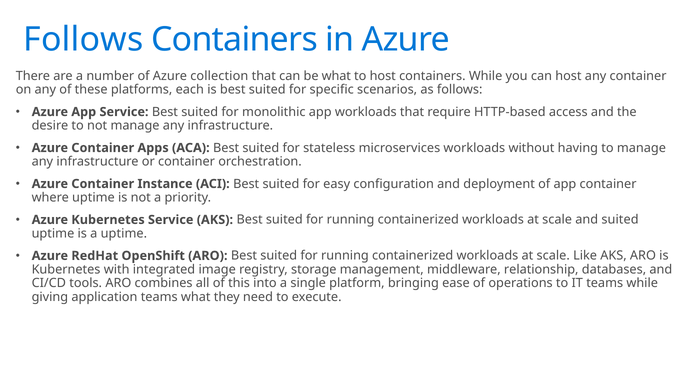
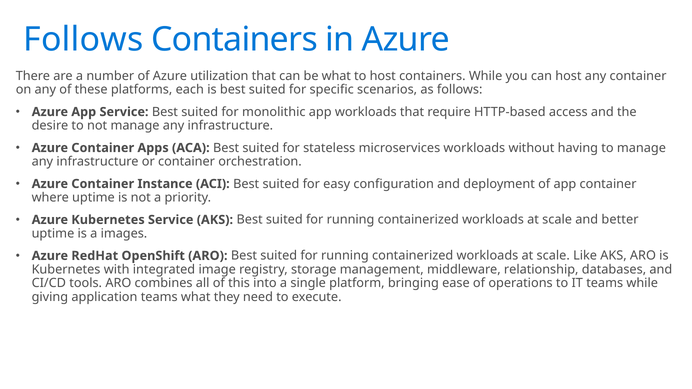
collection: collection -> utilization (219, 76)
and suited: suited -> better (620, 220)
a uptime: uptime -> images (124, 234)
